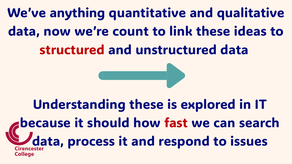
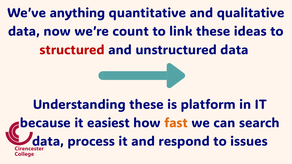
explored: explored -> platform (208, 105)
should: should -> easiest (108, 123)
fast colour: red -> orange (176, 123)
